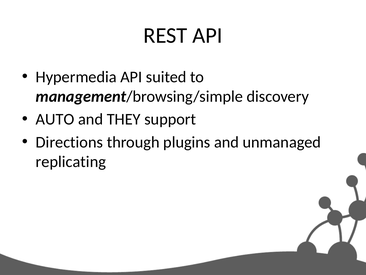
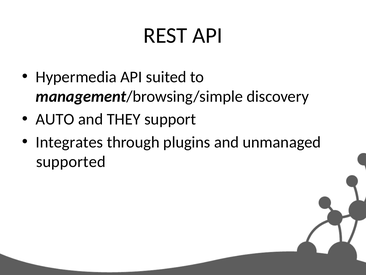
Directions: Directions -> Integrates (69, 142)
replicating: replicating -> supported (71, 161)
